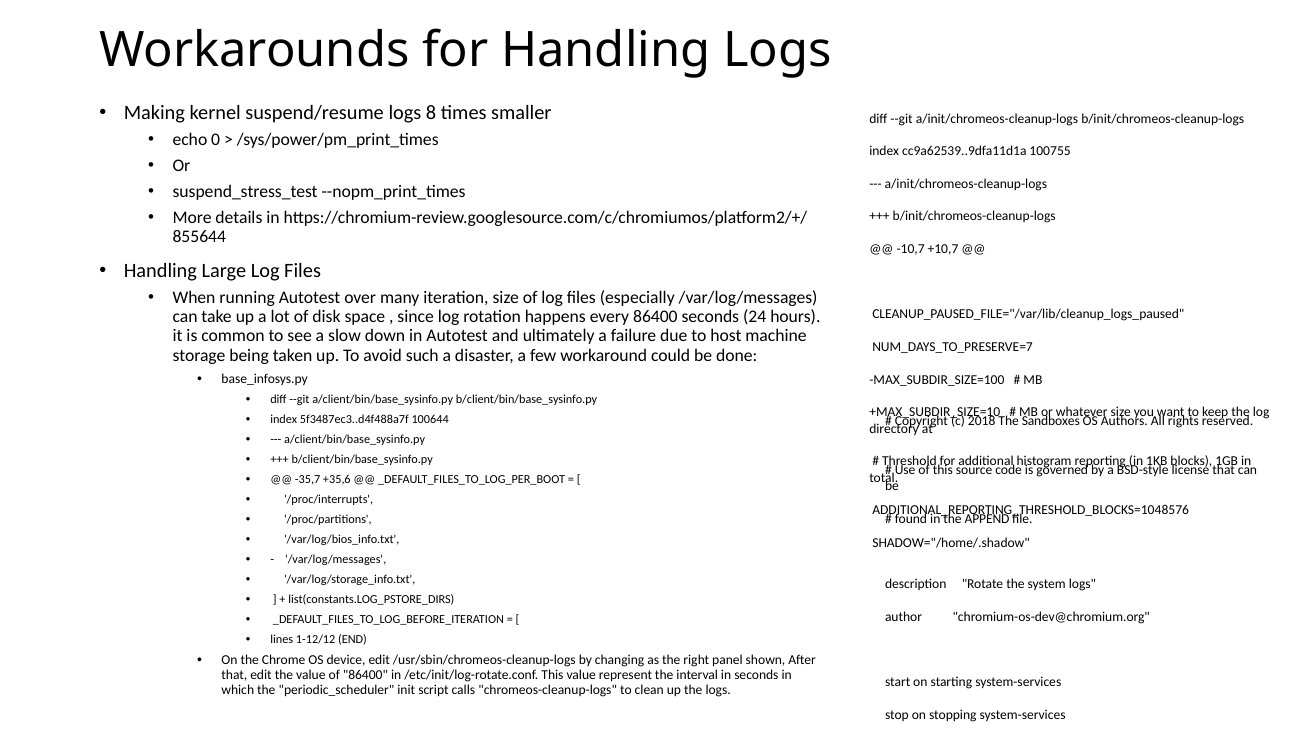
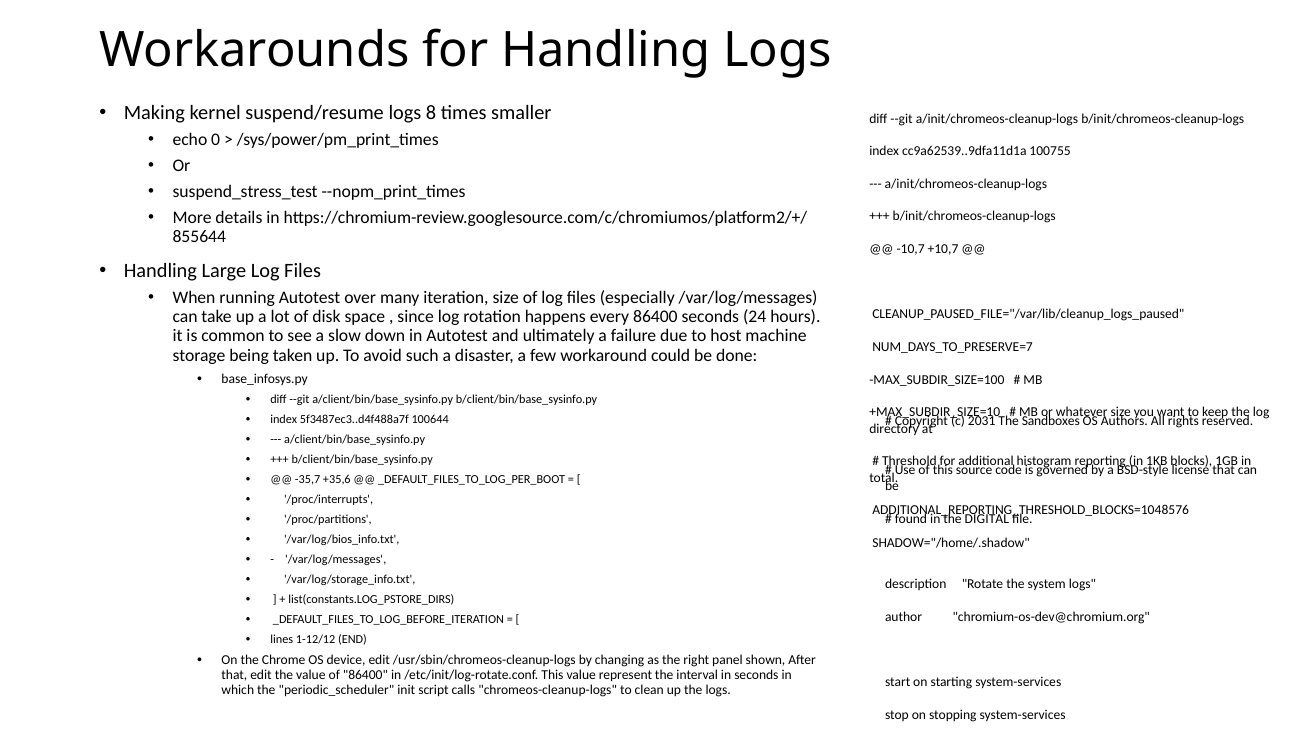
2018: 2018 -> 2031 (982, 421)
APPEND: APPEND -> DIGITAL (987, 519)
